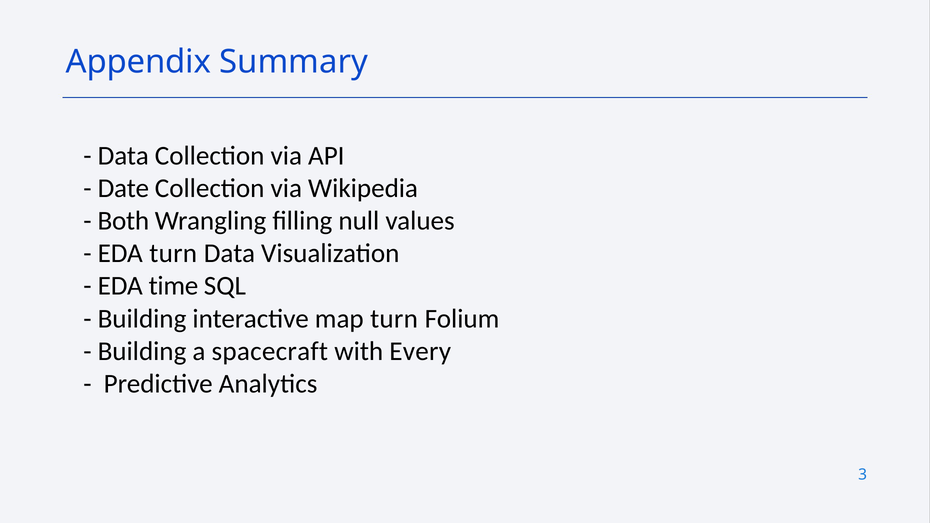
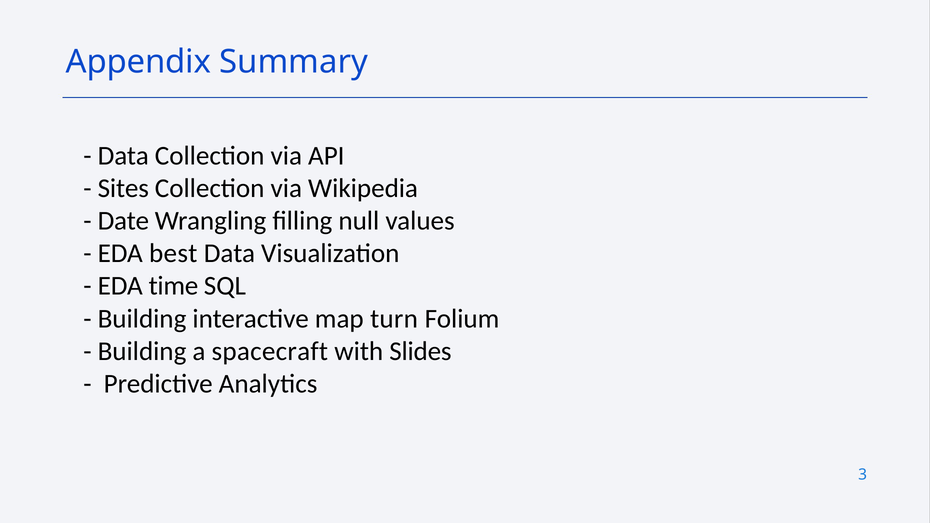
Date: Date -> Sites (123, 188)
Both: Both -> Date (123, 221)
EDA turn: turn -> best (173, 254)
Every: Every -> Slides (420, 351)
